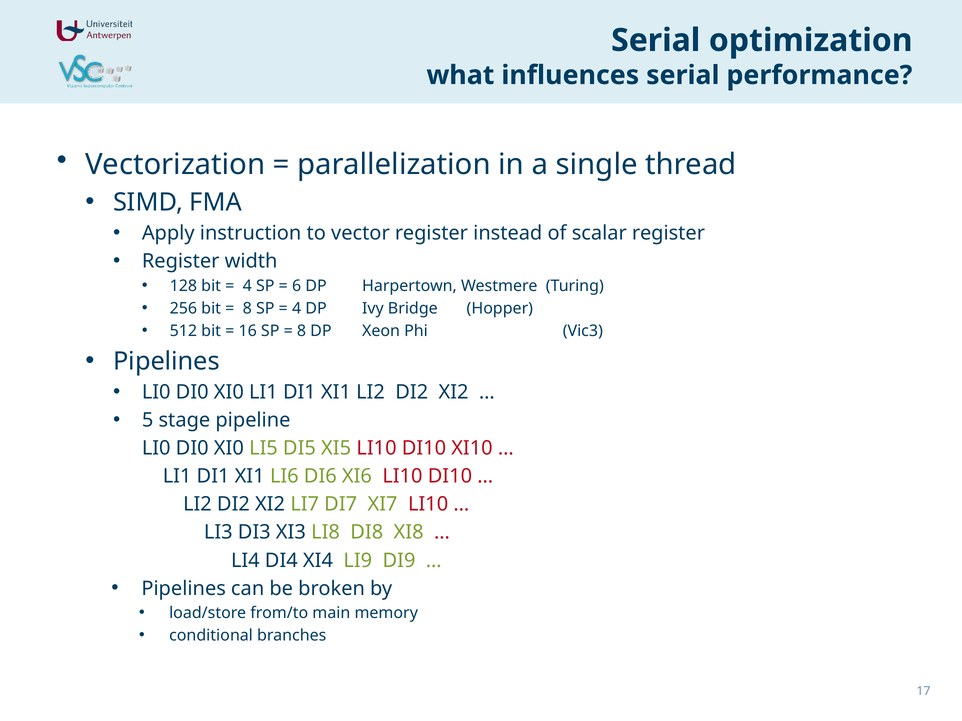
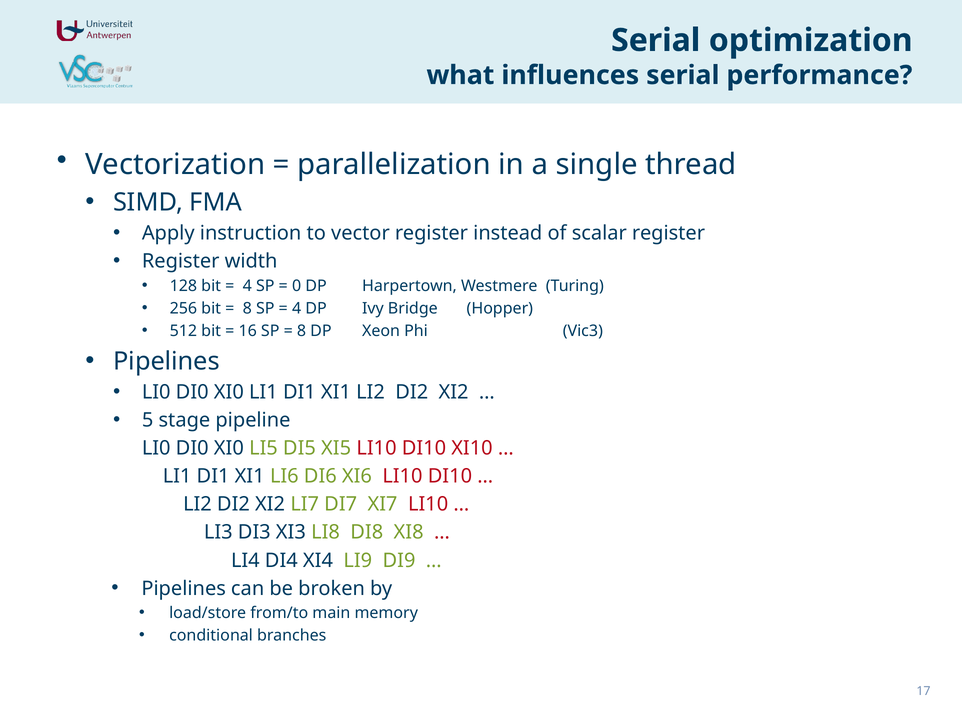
6: 6 -> 0 (297, 286)
